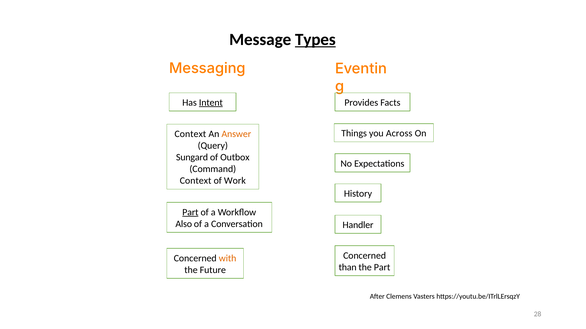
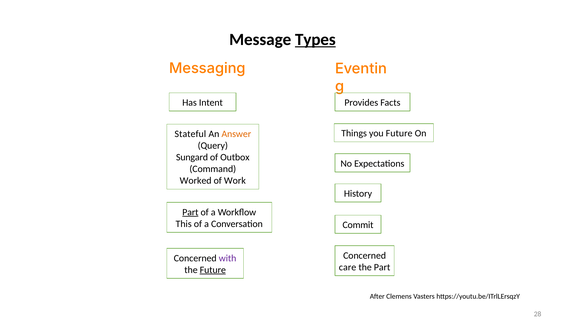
Intent underline: present -> none (211, 103)
you Across: Across -> Future (399, 134)
Context: Context -> Stateful (190, 134)
Context: Context -> Worked (196, 181)
Also: Also -> This (184, 224)
Handler: Handler -> Commit (358, 225)
with colour: orange -> purple (228, 259)
than: than -> care (348, 268)
Future underline: none -> present (213, 270)
